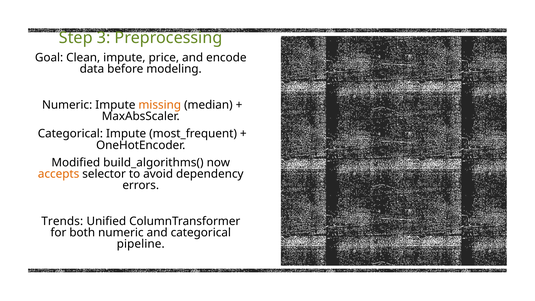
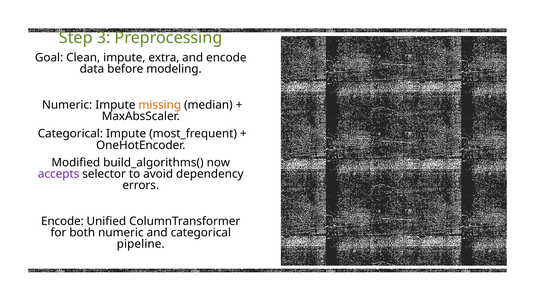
price: price -> extra (164, 58)
accepts colour: orange -> purple (59, 174)
Trends: Trends -> Encode (62, 221)
